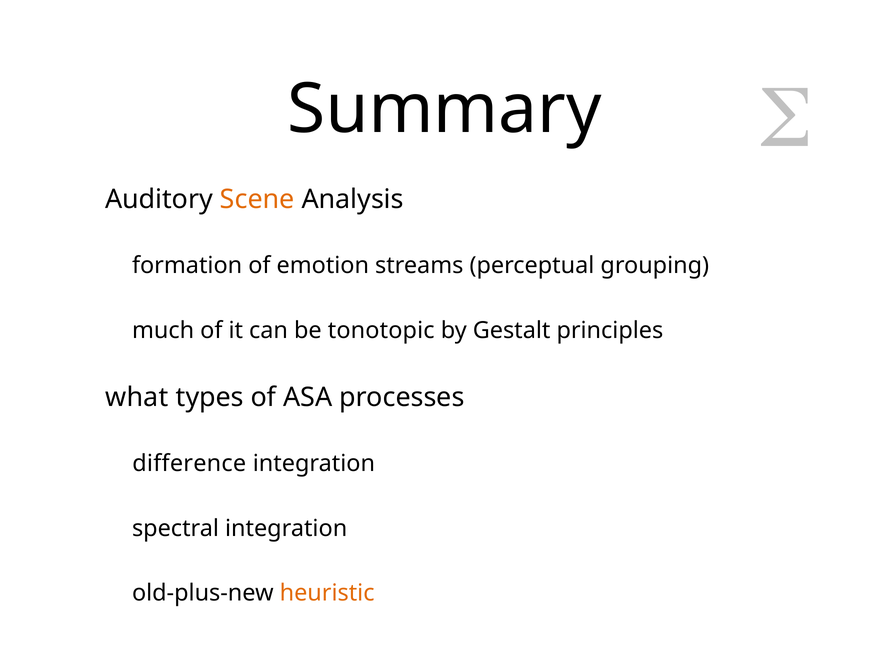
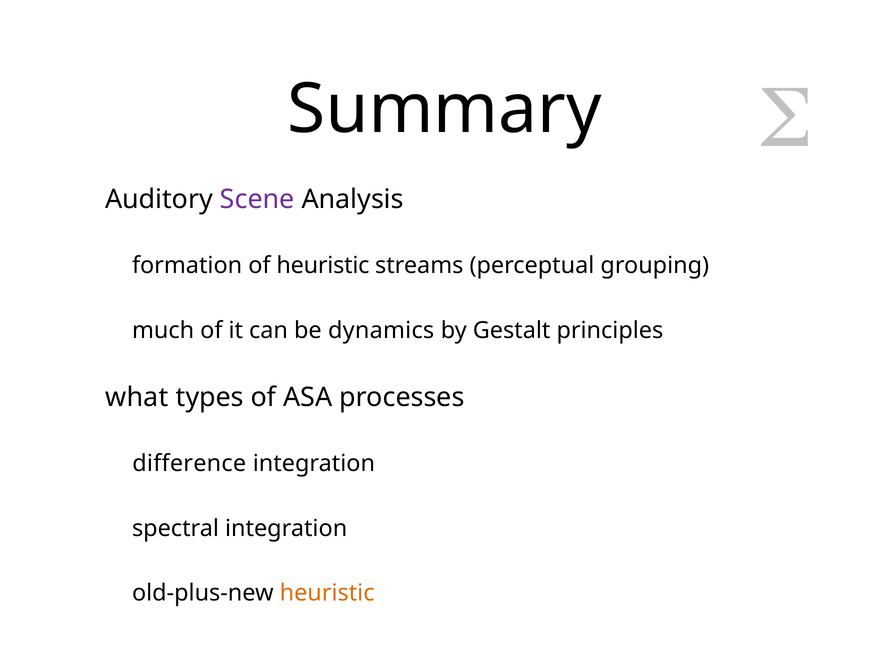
Scene colour: orange -> purple (257, 199)
of emotion: emotion -> heuristic (323, 266)
tonotopic: tonotopic -> dynamics (381, 330)
